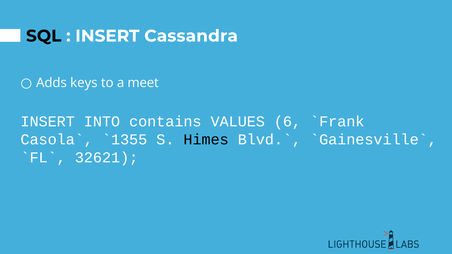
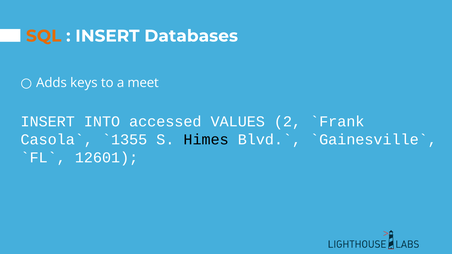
SQL colour: black -> orange (44, 36)
Cassandra: Cassandra -> Databases (191, 36)
contains: contains -> accessed (165, 122)
6: 6 -> 2 (288, 122)
32621: 32621 -> 12601 (107, 158)
